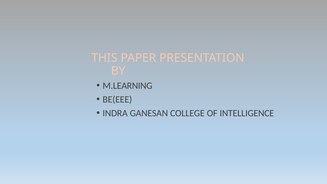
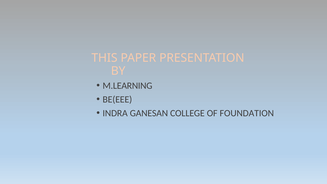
INTELLIGENCE: INTELLIGENCE -> FOUNDATION (247, 113)
